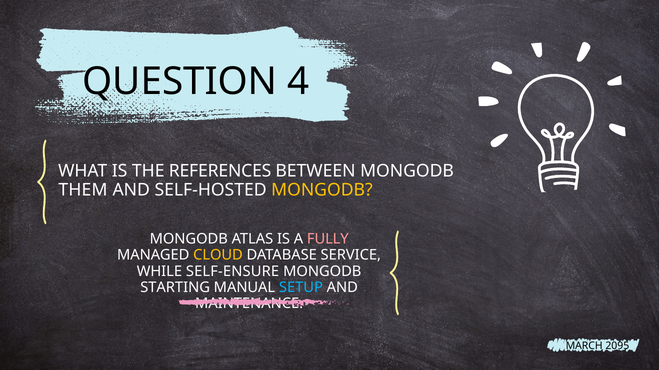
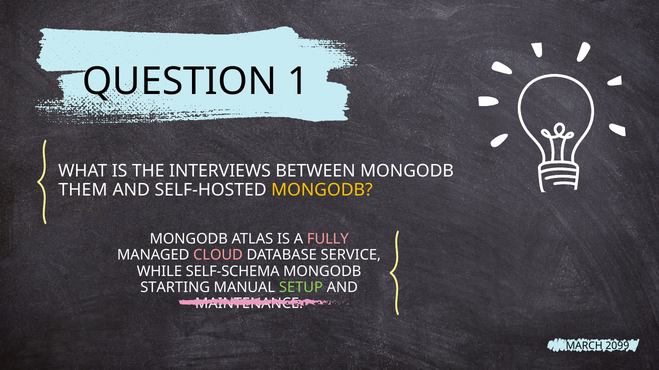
4: 4 -> 1 (298, 82)
REFERENCES: REFERENCES -> INTERVIEWS (220, 171)
CLOUD colour: yellow -> pink (218, 256)
SELF-ENSURE: SELF-ENSURE -> SELF-SCHEMA (233, 272)
SETUP colour: light blue -> light green (301, 288)
2095: 2095 -> 2099 (617, 347)
